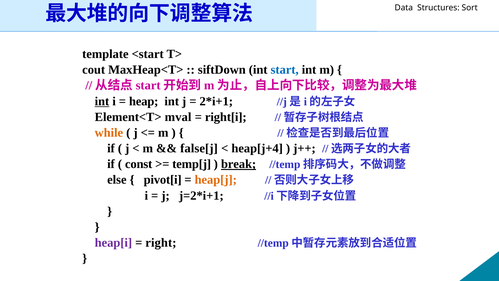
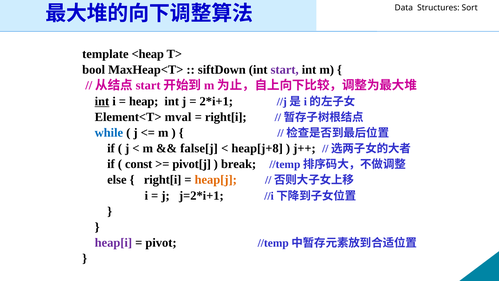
<start: <start -> <heap (148, 54)
cout: cout -> bool (94, 70)
start colour: blue -> purple (285, 70)
while colour: orange -> blue (109, 133)
heap[j+4: heap[j+4 -> heap[j+8 (257, 148)
temp[j: temp[j -> pivot[j (192, 164)
break underline: present -> none (239, 164)
pivot[i: pivot[i -> right[i (163, 180)
right: right -> pivot (161, 242)
